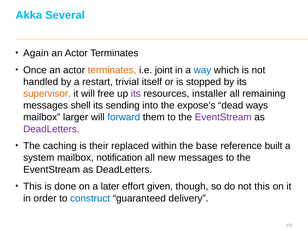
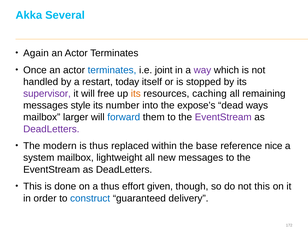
terminates colour: orange -> blue (112, 70)
way colour: blue -> purple (202, 70)
trivial: trivial -> today (127, 82)
supervisor colour: orange -> purple (47, 94)
its colour: purple -> orange (136, 94)
installer: installer -> caching (209, 94)
shell: shell -> style (81, 105)
sending: sending -> number (123, 105)
caching: caching -> modern (60, 146)
is their: their -> thus (99, 146)
built: built -> nice (274, 146)
notification: notification -> lightweight (119, 158)
a later: later -> thus (110, 186)
